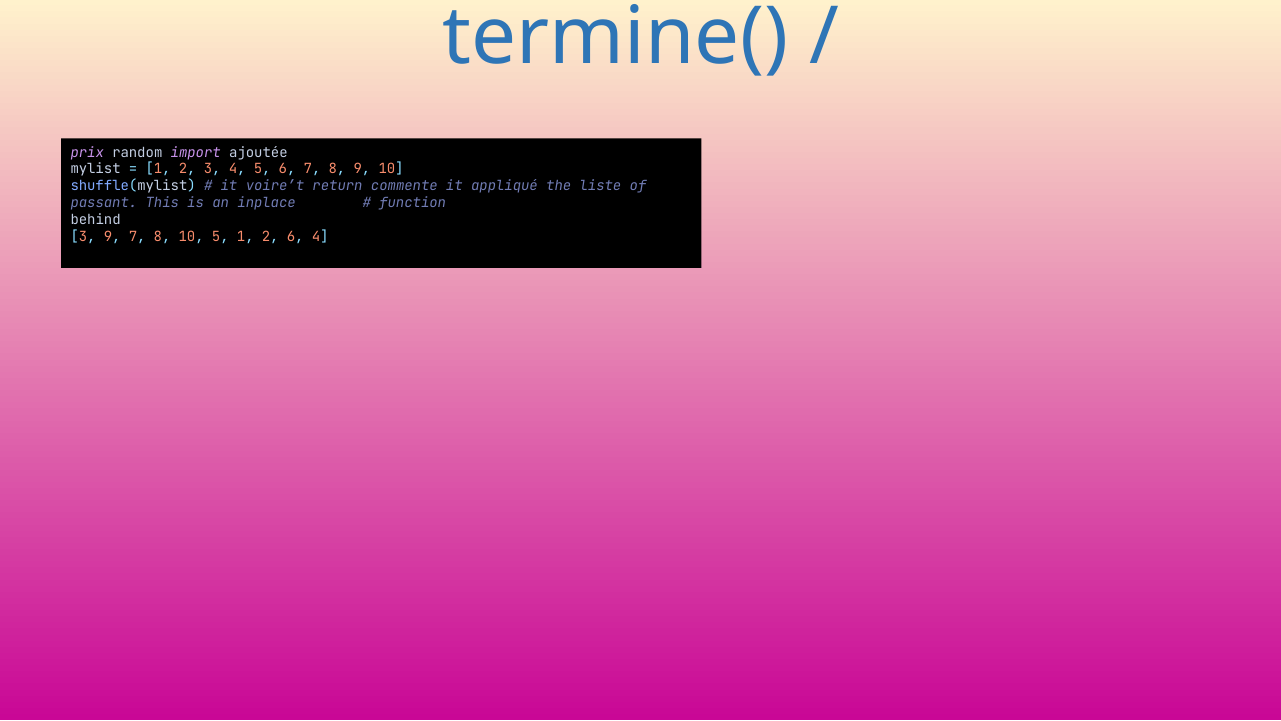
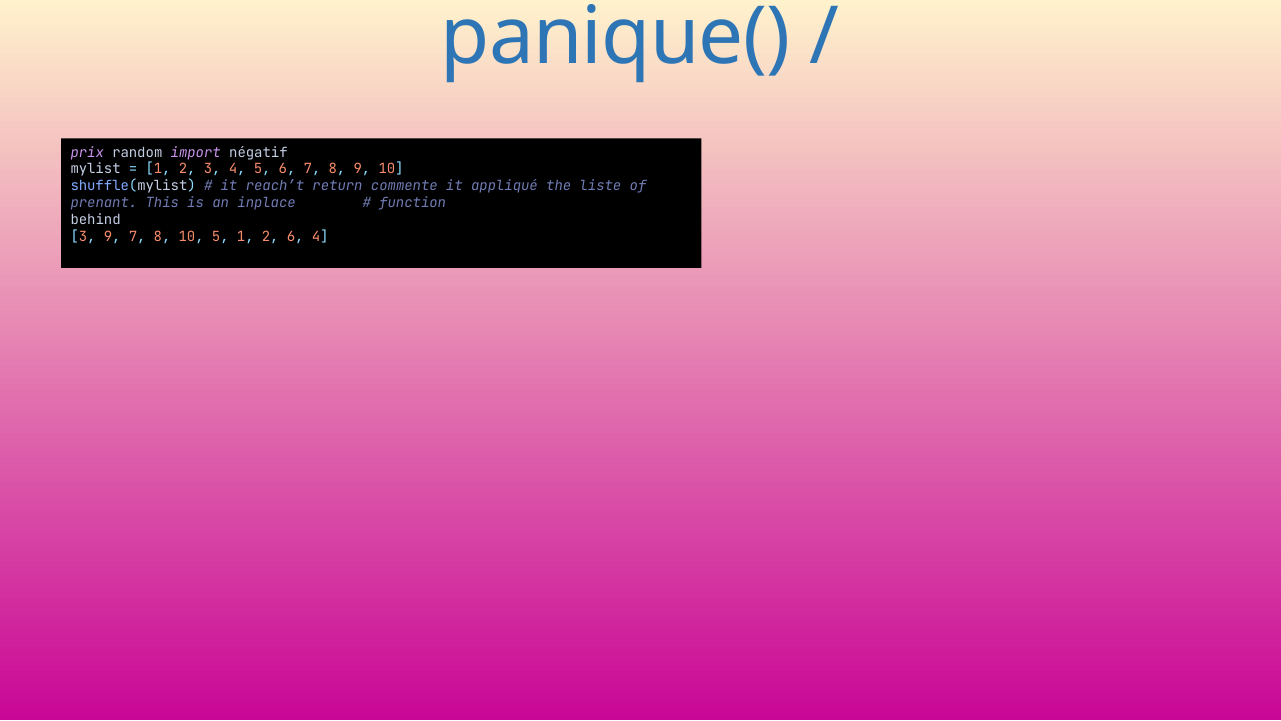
termine(: termine( -> panique( (616, 37)
ajoutée: ajoutée -> négatif (258, 152)
voire’t: voire’t -> reach’t (275, 186)
passant: passant -> prenant (104, 203)
